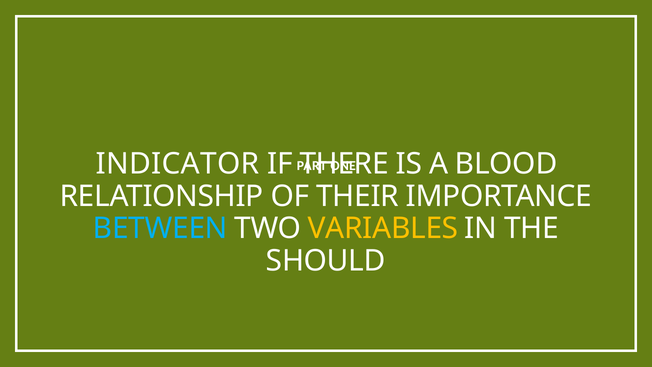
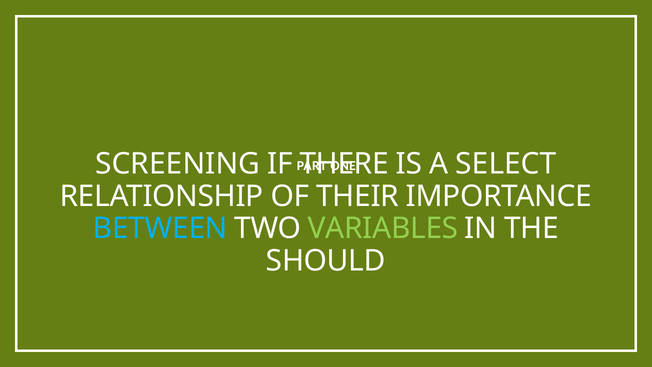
INDICATOR: INDICATOR -> SCREENING (178, 164)
BLOOD: BLOOD -> SELECT (506, 164)
VARIABLES colour: yellow -> light green (383, 228)
